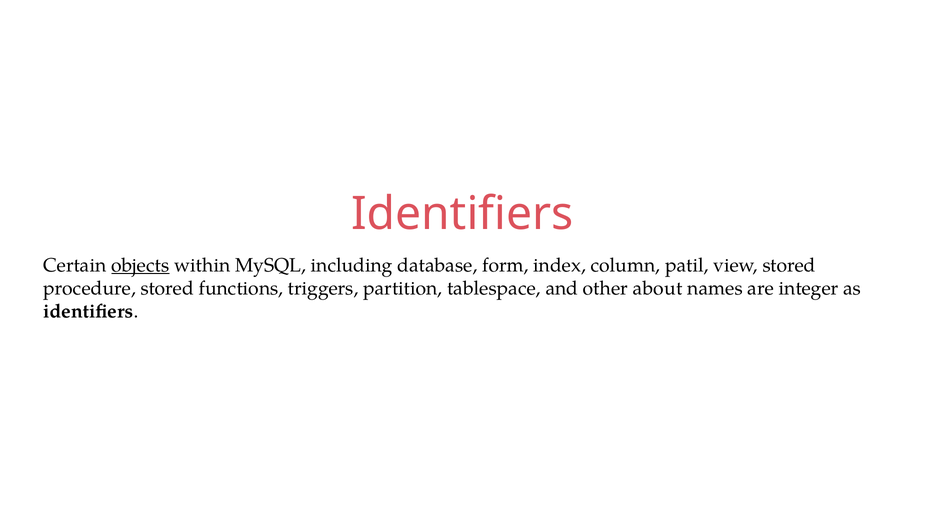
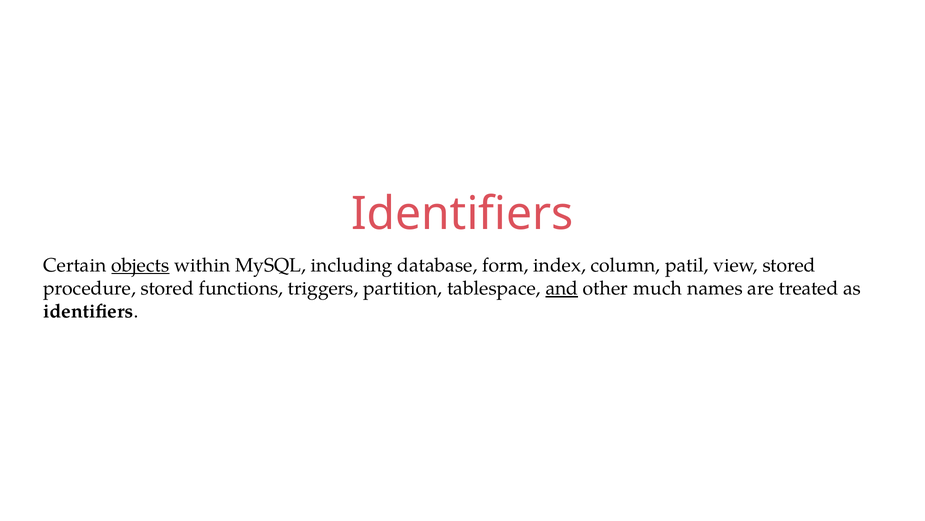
and underline: none -> present (562, 288)
about: about -> much (658, 288)
integer: integer -> treated (809, 288)
